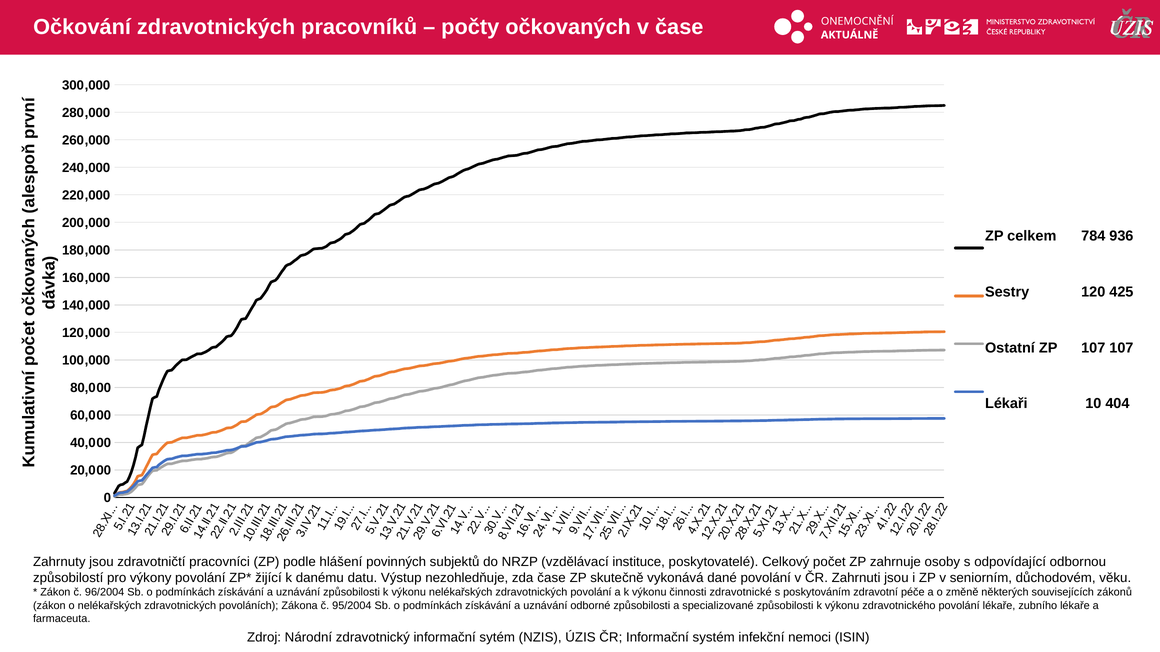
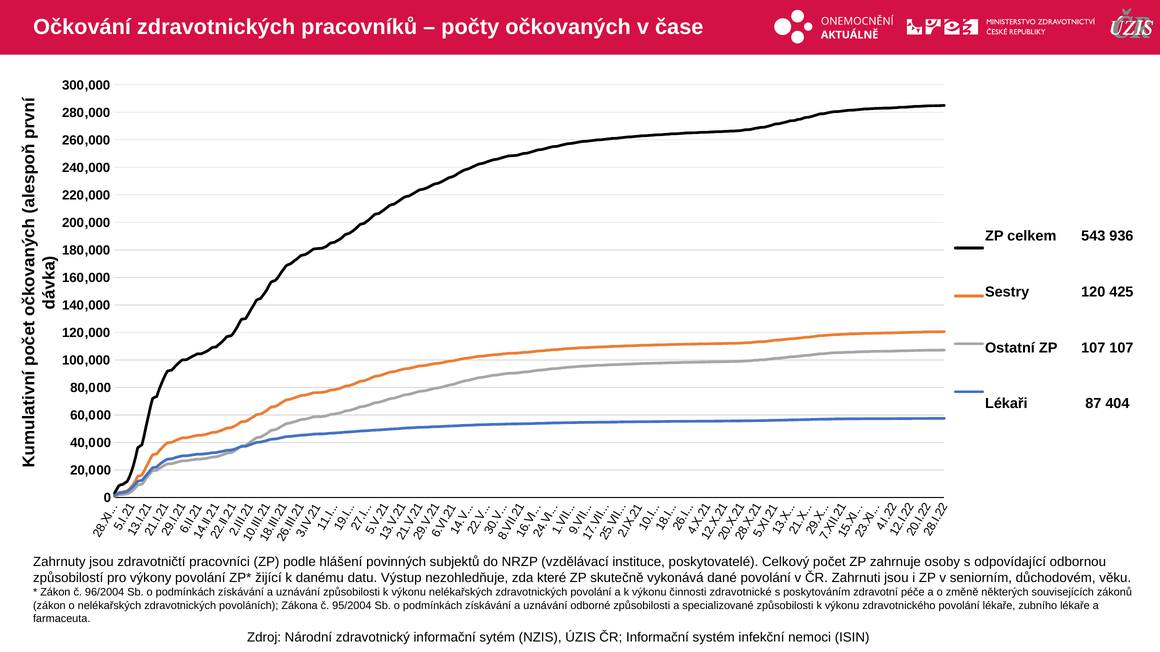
784: 784 -> 543 (1093, 236)
10: 10 -> 87 (1093, 404)
zda čase: čase -> které (552, 578)
